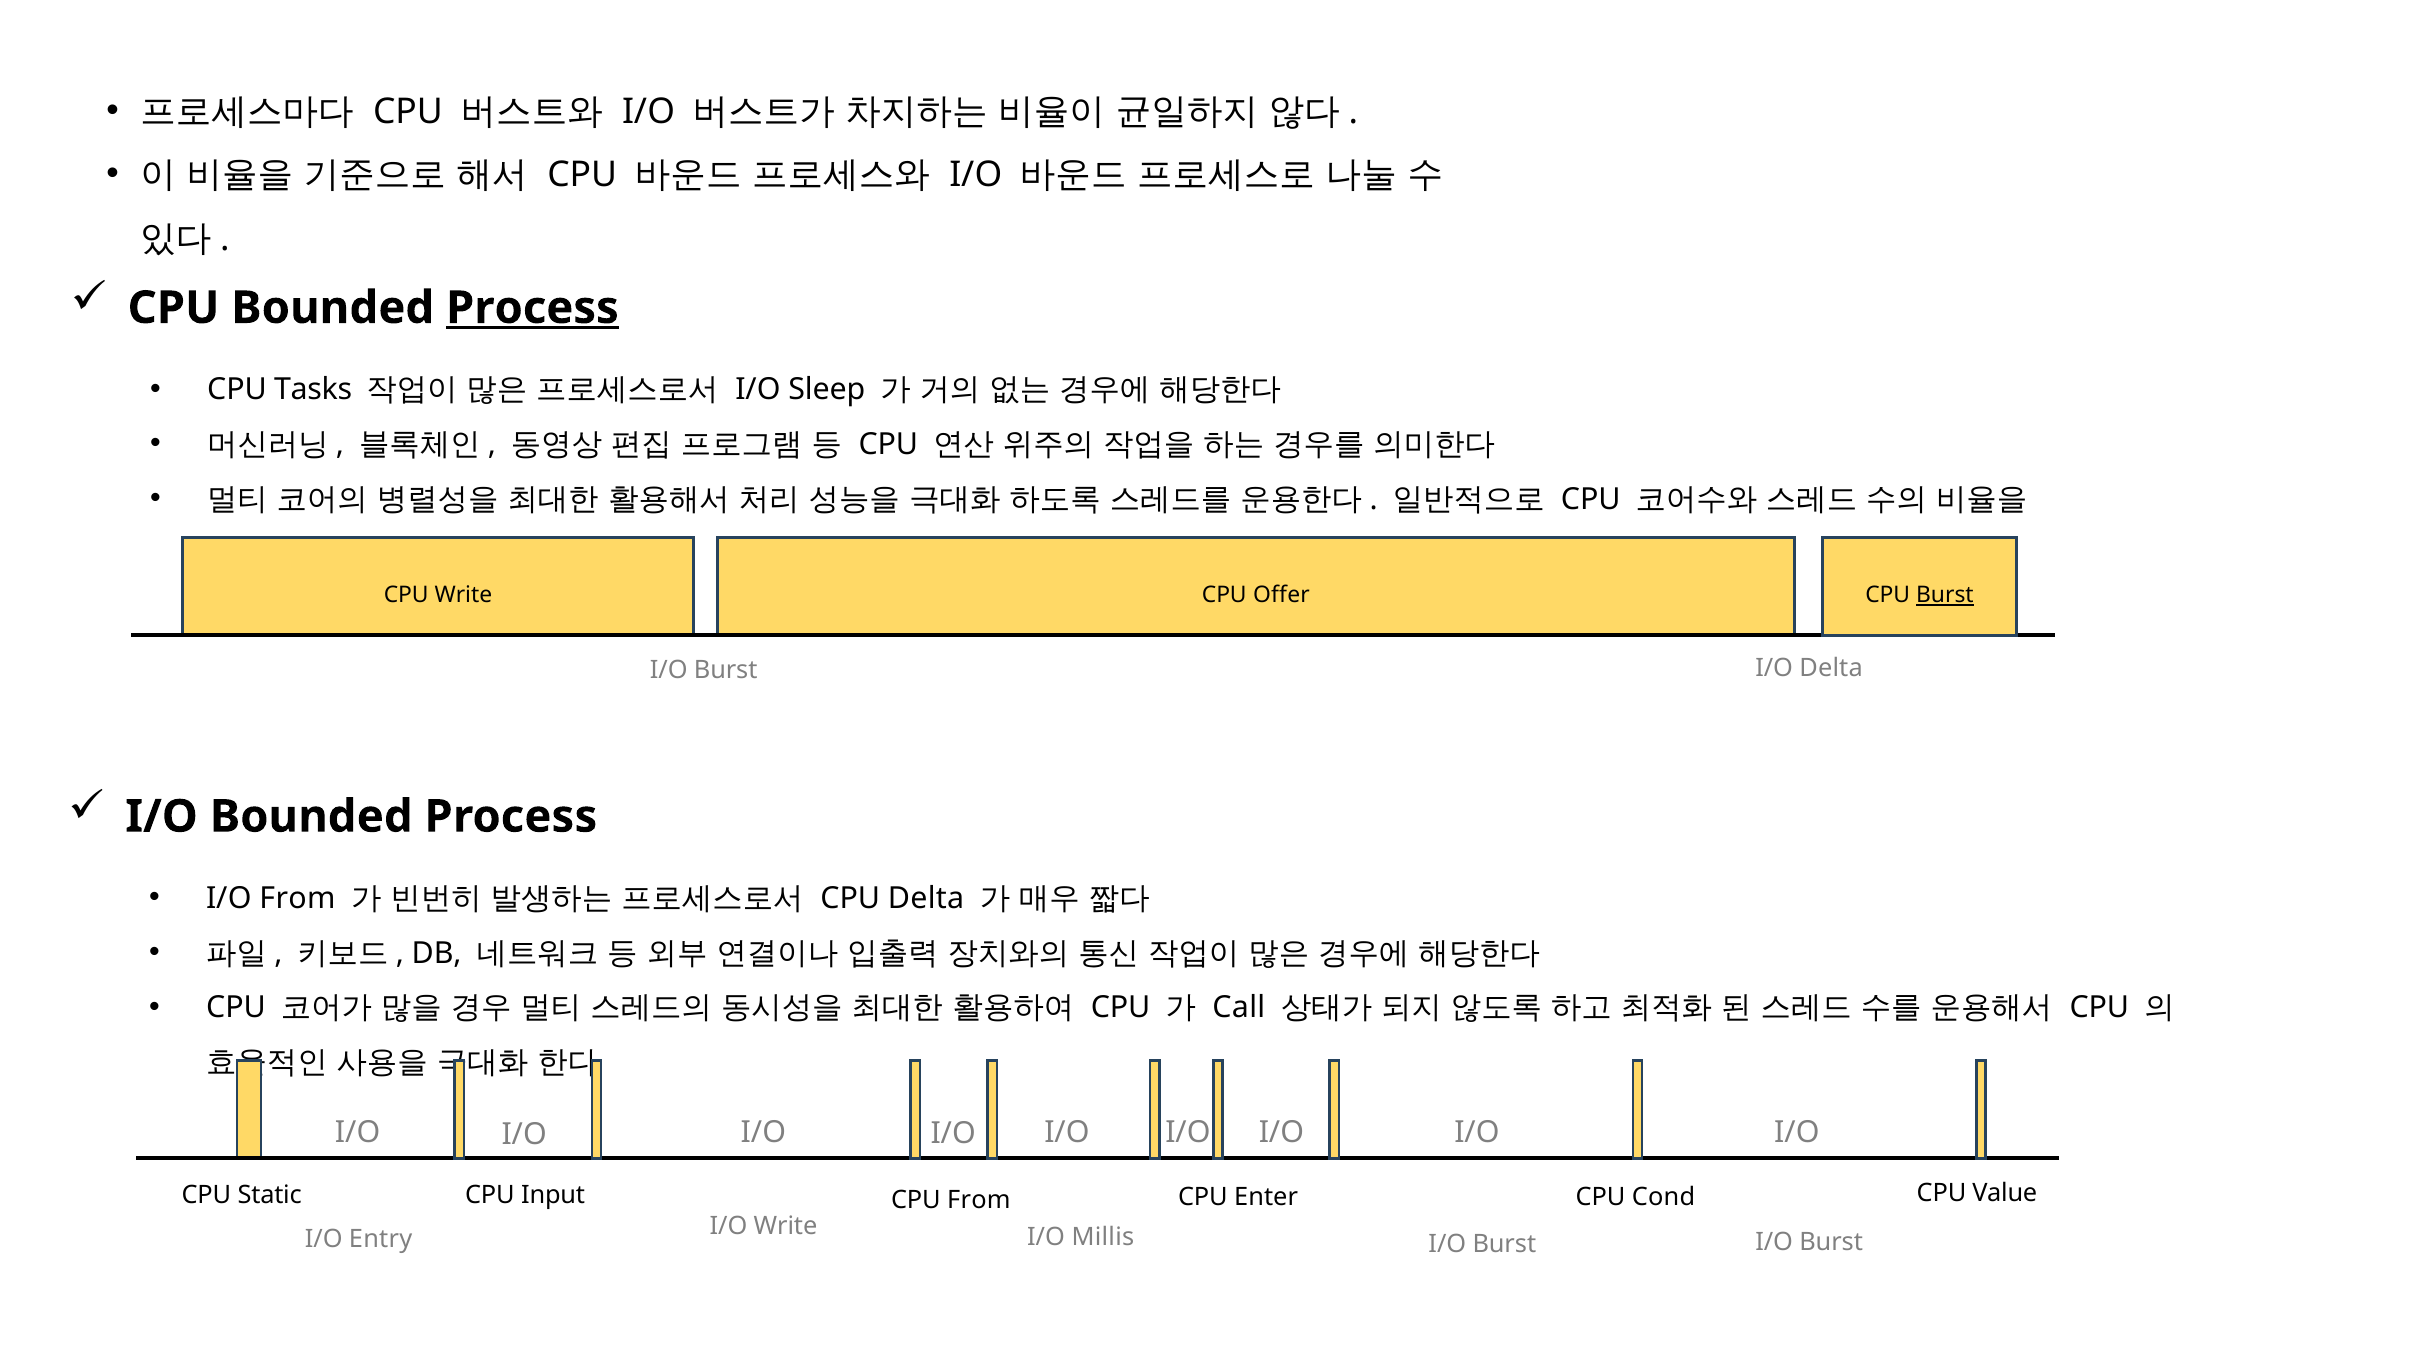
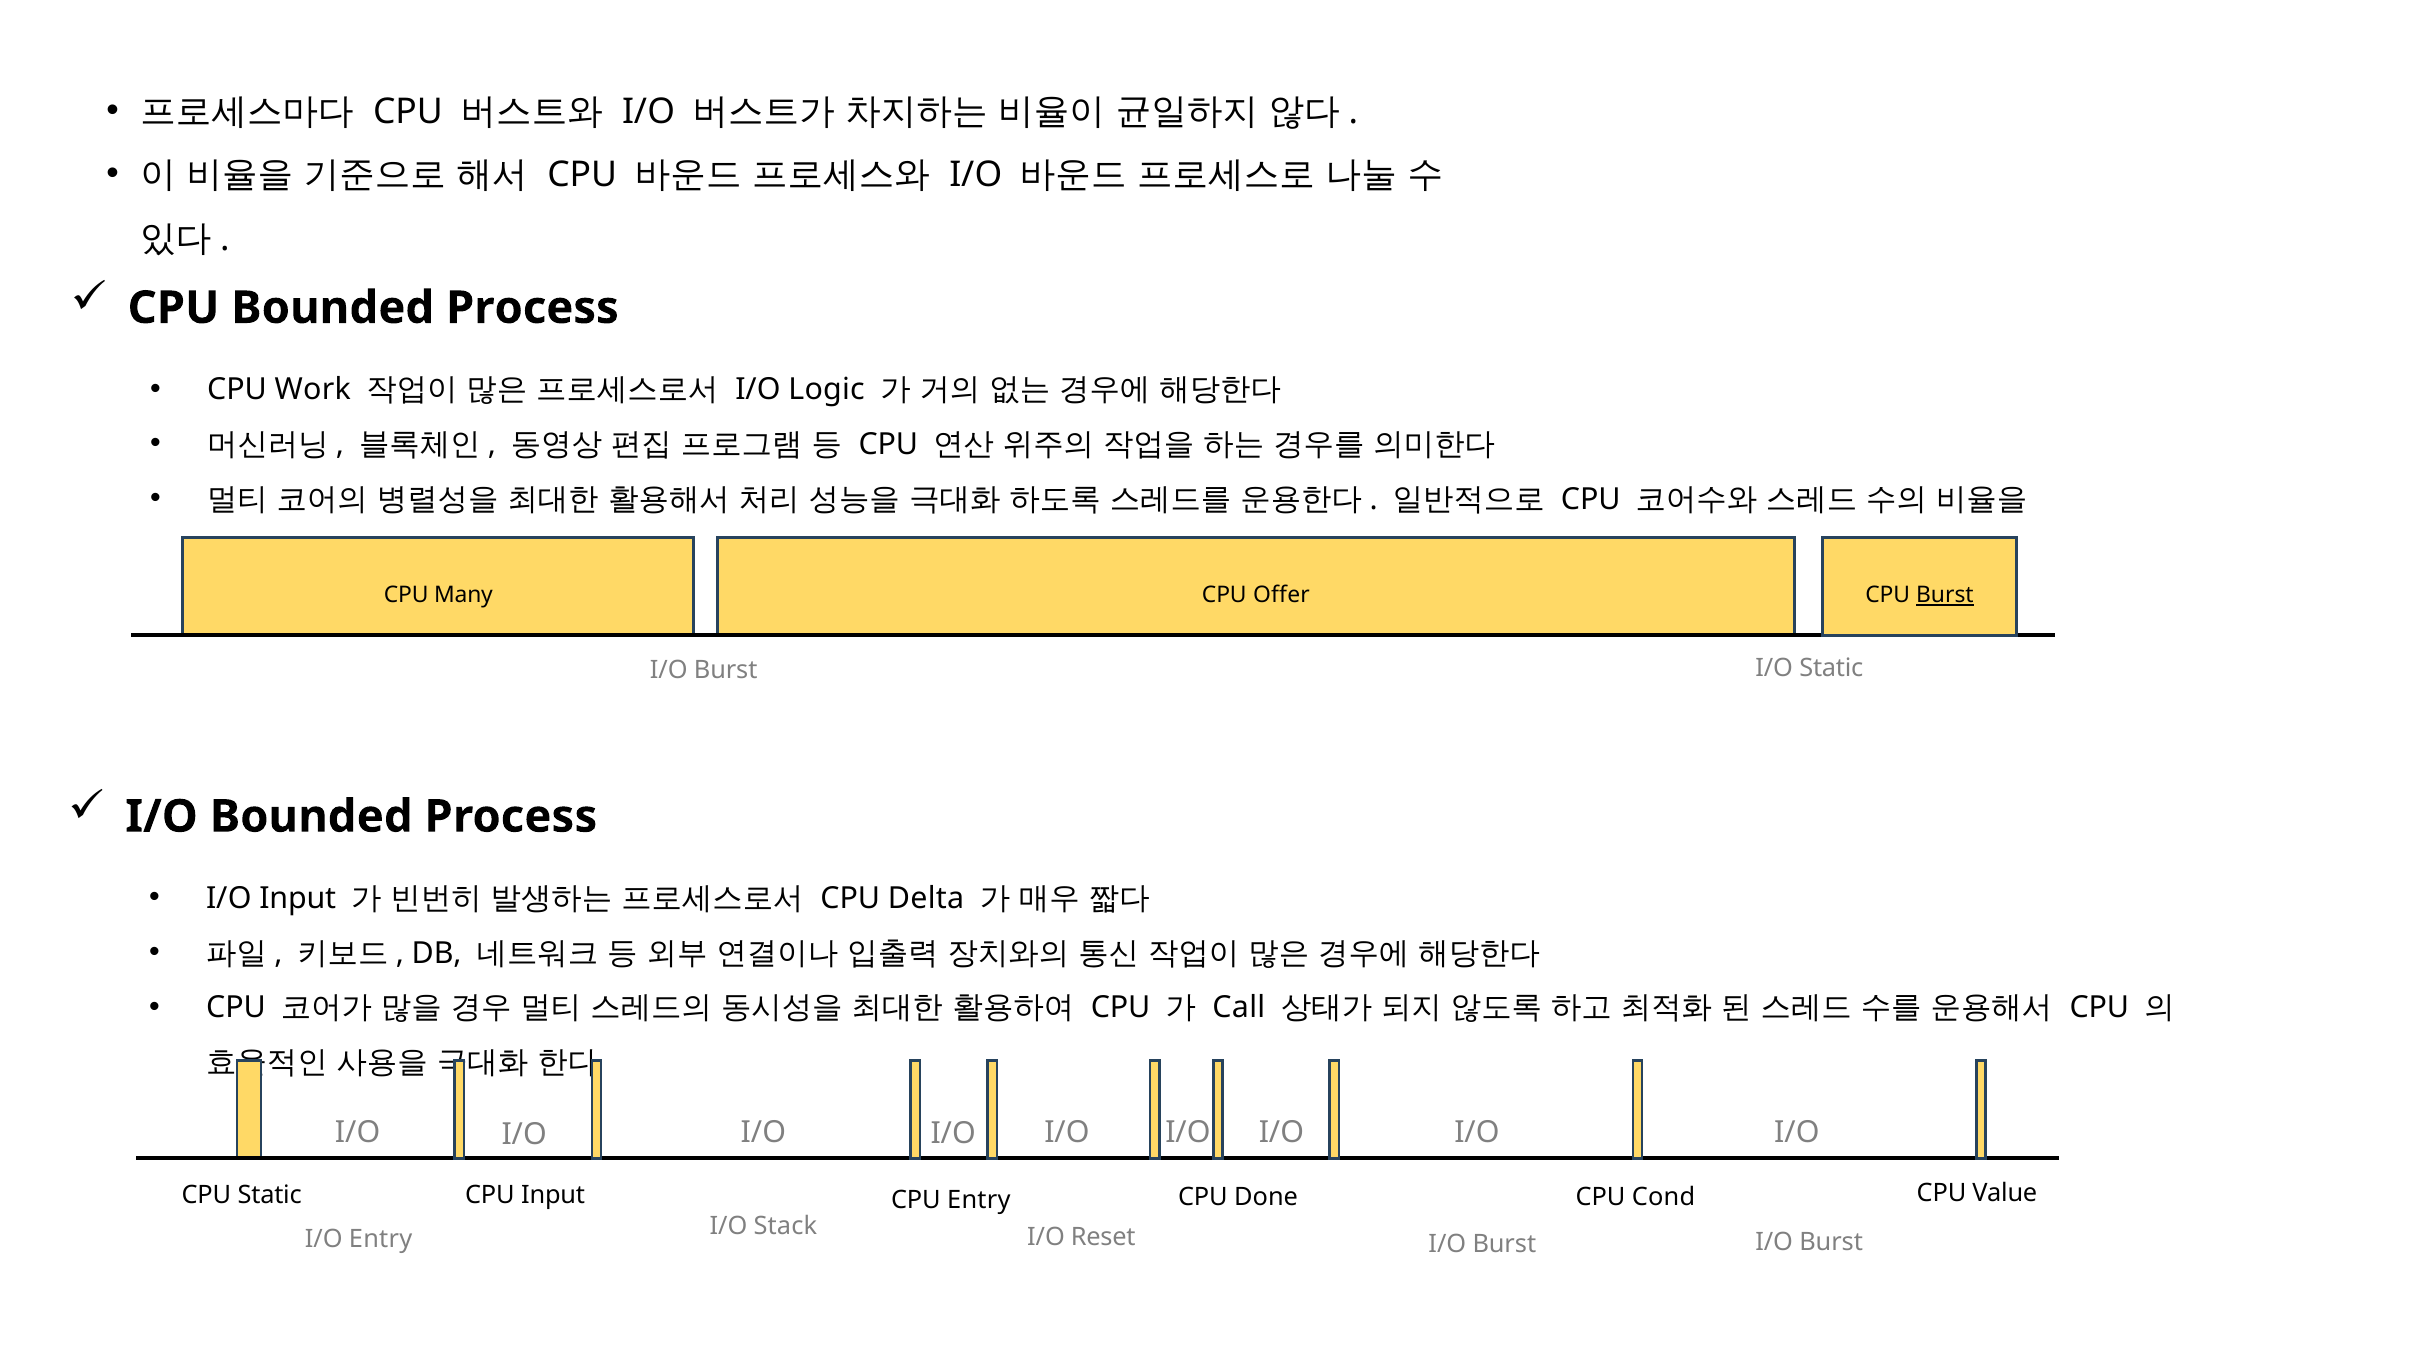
Process underline: present -> none (532, 308)
Tasks: Tasks -> Work (313, 390)
Sleep: Sleep -> Logic (827, 390)
CPU Write: Write -> Many (463, 595)
I/O Delta: Delta -> Static (1831, 668)
I/O From: From -> Input (298, 899)
CPU From: From -> Entry (979, 1200)
Enter: Enter -> Done (1266, 1197)
I/O Write: Write -> Stack (785, 1226)
Millis: Millis -> Reset (1103, 1238)
